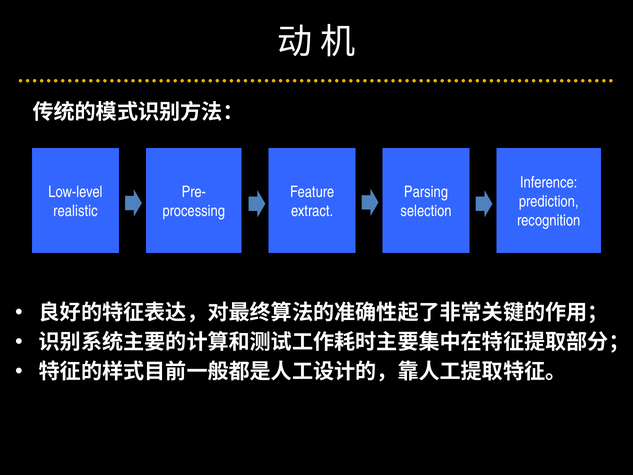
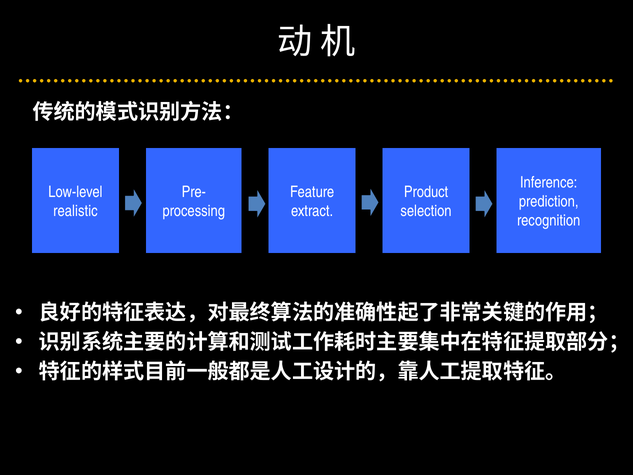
Parsing: Parsing -> Product (426, 192)
